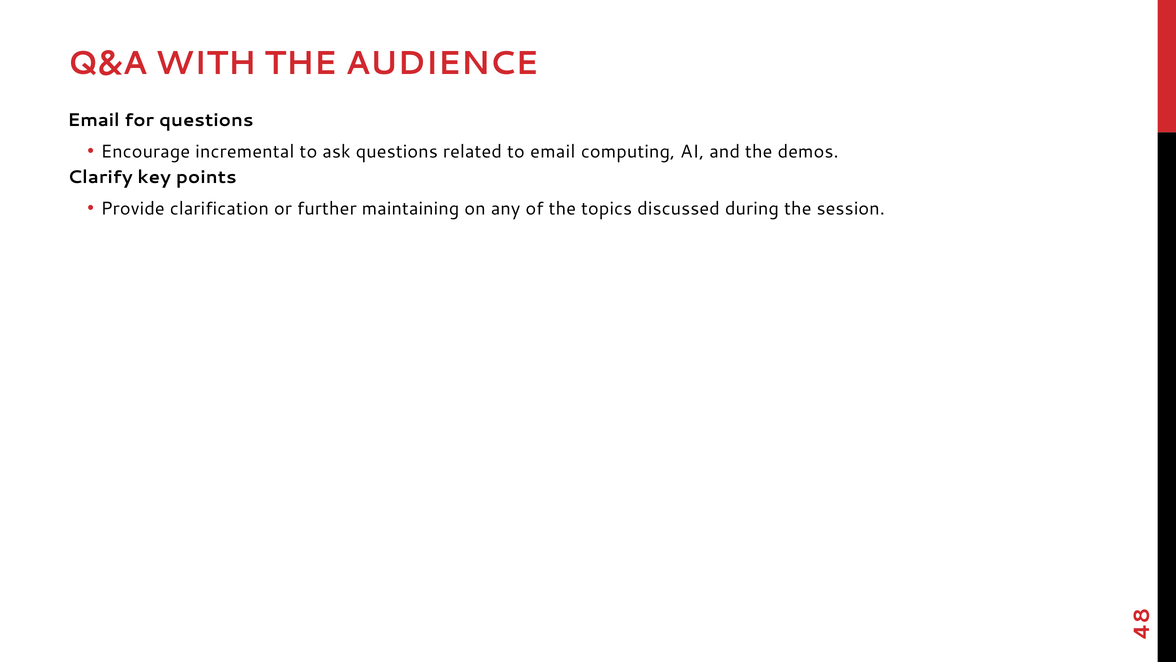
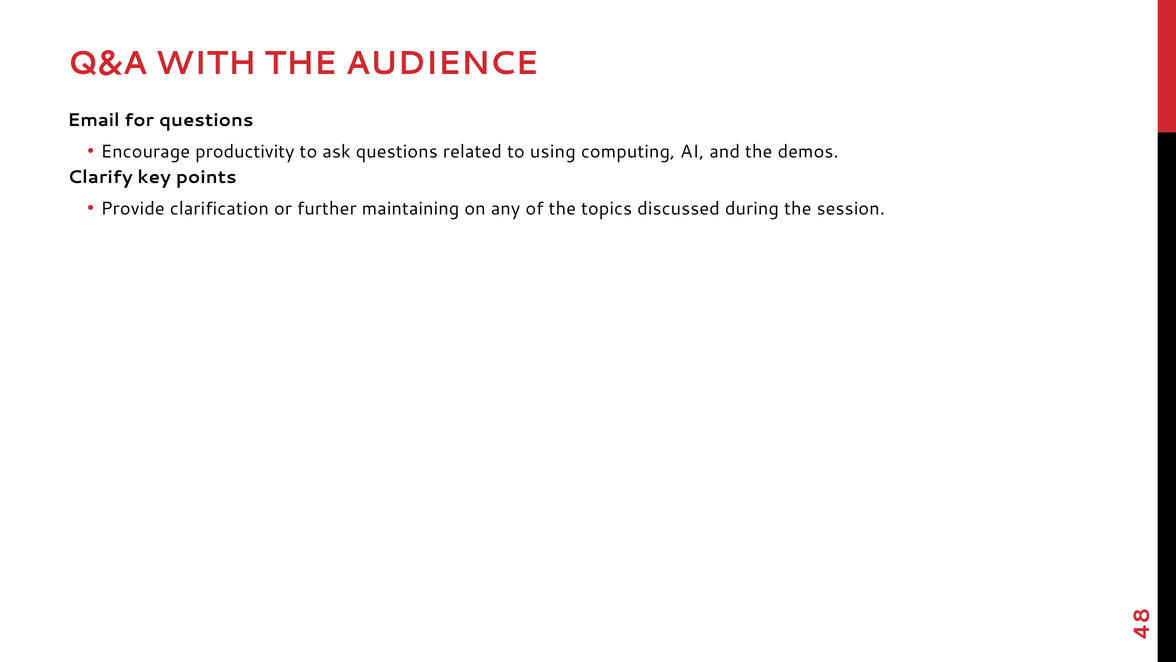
incremental: incremental -> productivity (245, 152)
to email: email -> using (553, 152)
